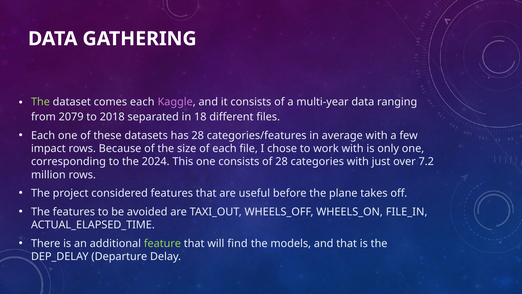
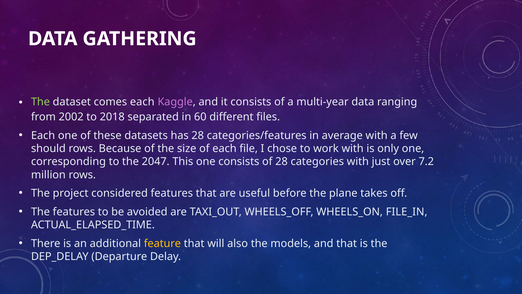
2079: 2079 -> 2002 (71, 117)
18: 18 -> 60 (200, 117)
impact: impact -> should (48, 148)
2024: 2024 -> 2047 (156, 161)
feature colour: light green -> yellow (162, 243)
find: find -> also (238, 243)
